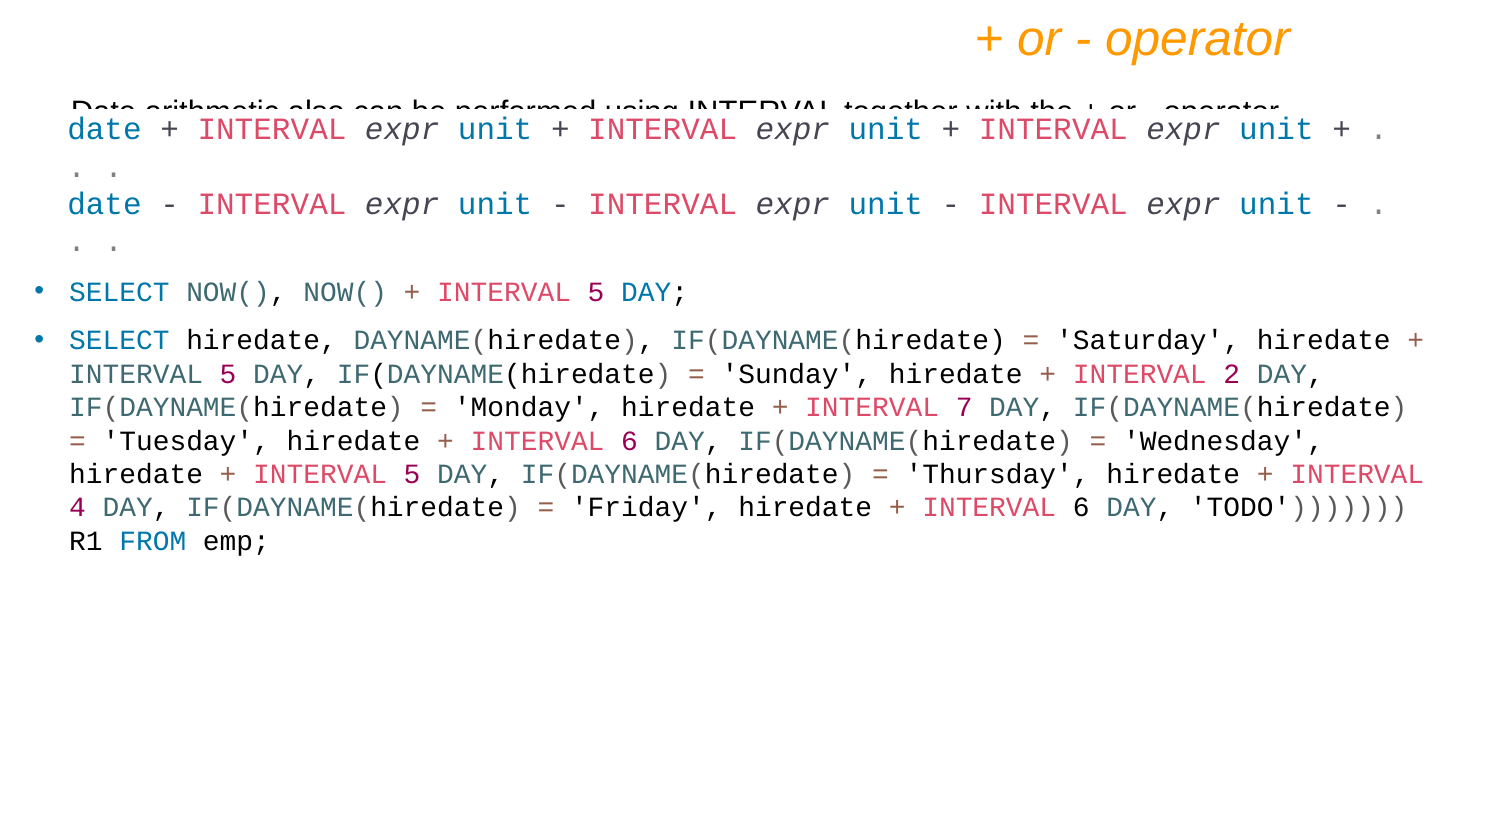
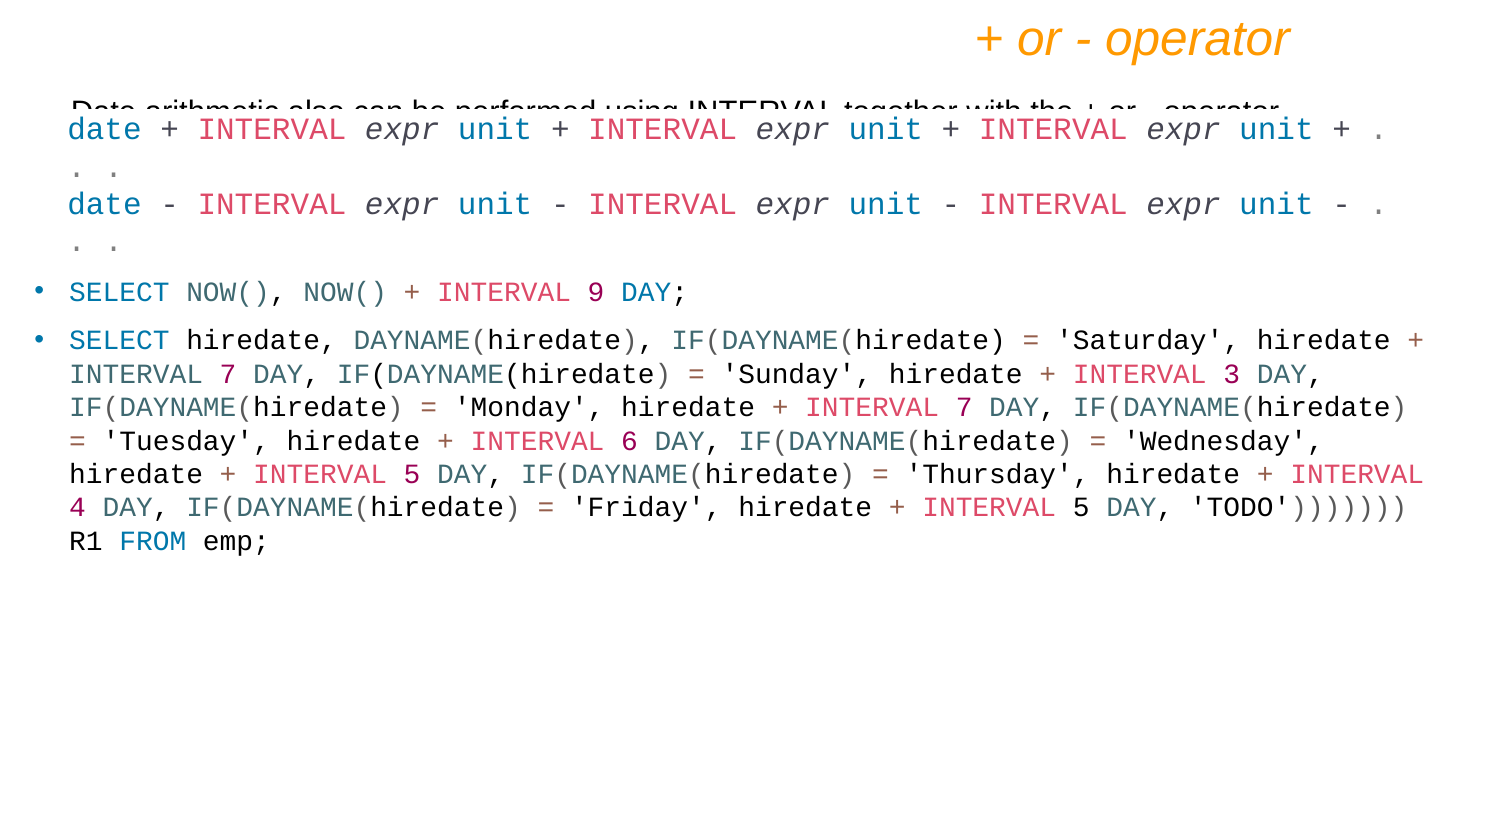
5: 5 -> 9 (596, 292)
5: 5 -> 7 (228, 374)
2: 2 -> 3 (1232, 374)
6: 6 -> 5 (1081, 508)
